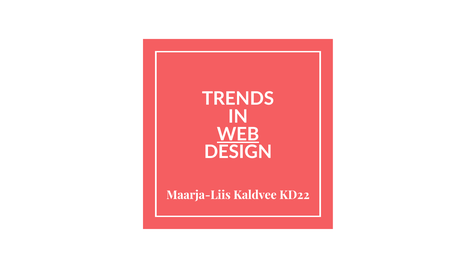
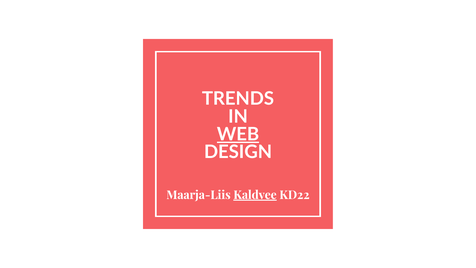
Kaldvee underline: none -> present (255, 195)
